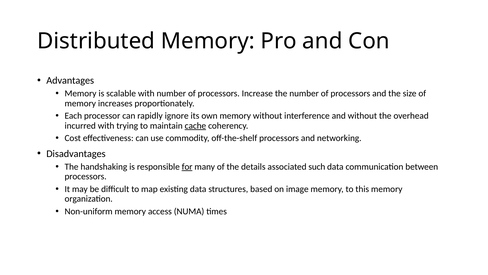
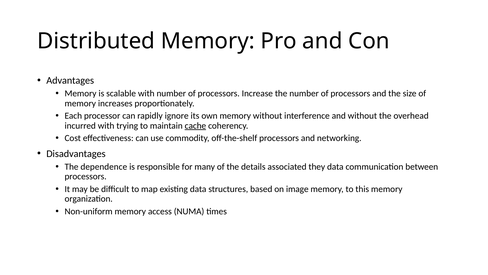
handshaking: handshaking -> dependence (104, 166)
for underline: present -> none (187, 166)
such: such -> they (317, 166)
